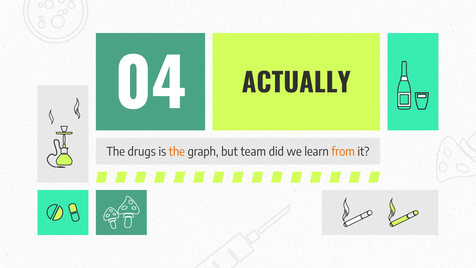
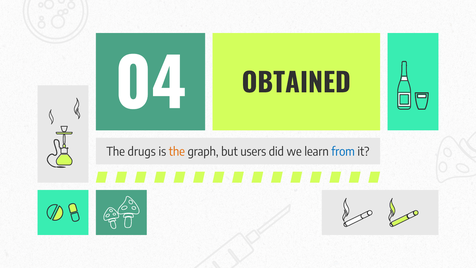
ACTUALLY: ACTUALLY -> OBTAINED (296, 83)
team: team -> users (253, 152)
from colour: orange -> blue (343, 152)
